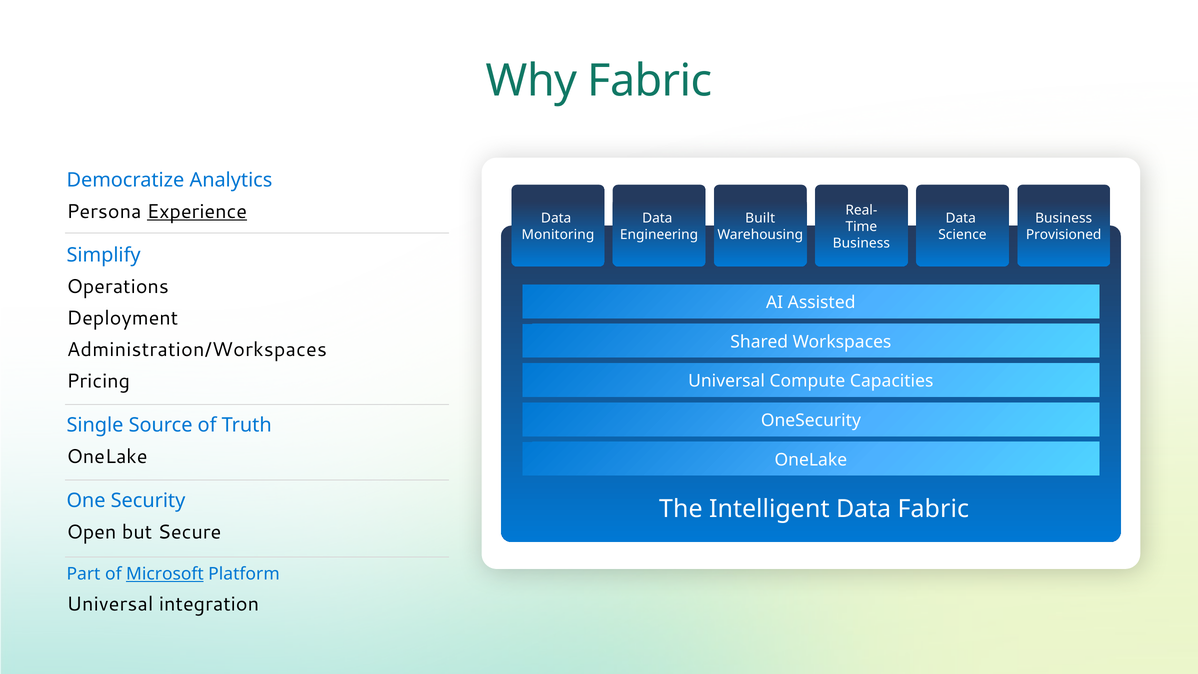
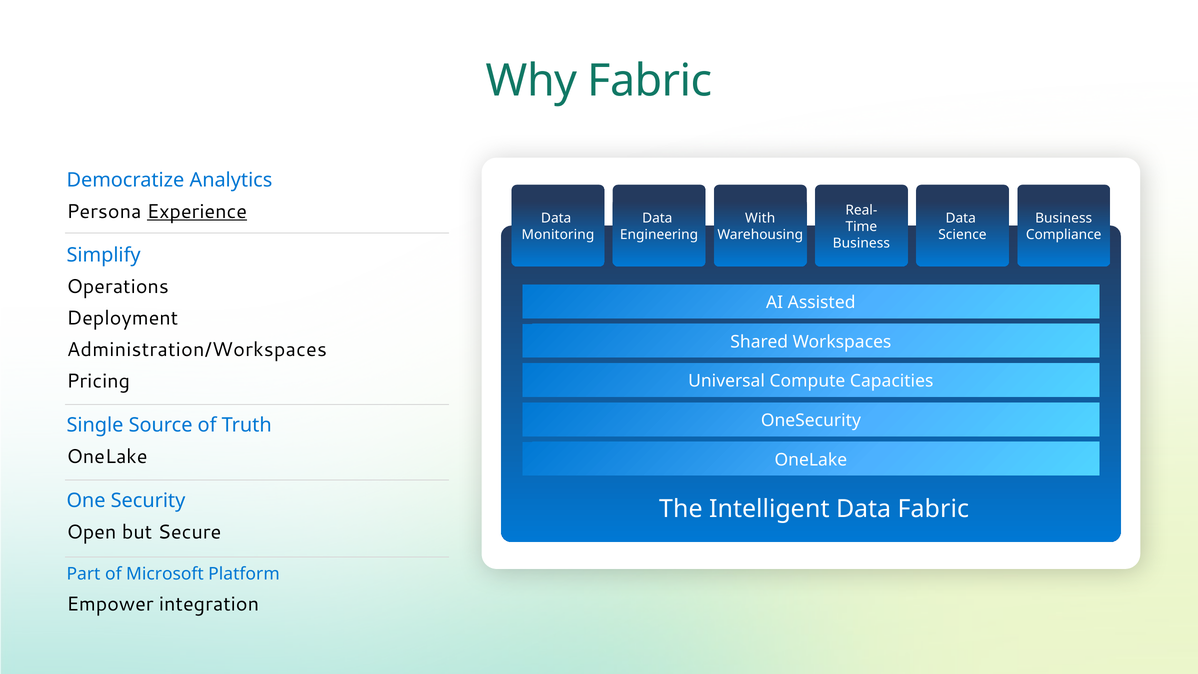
Built: Built -> With (760, 218)
Provisioned: Provisioned -> Compliance (1064, 235)
Microsoft underline: present -> none (165, 574)
Universal: Universal -> Empower (110, 604)
